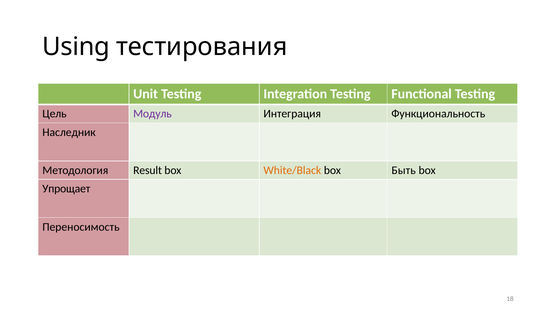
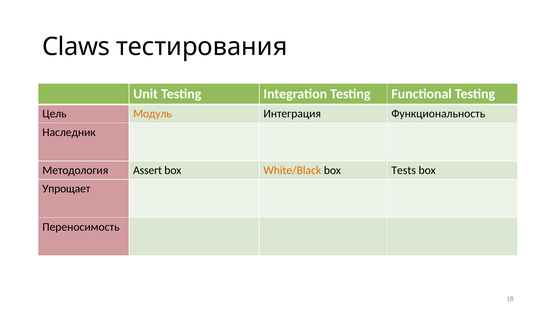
Using: Using -> Claws (76, 47)
Модуль colour: purple -> orange (152, 114)
Result: Result -> Assert (148, 170)
Быть: Быть -> Tests (404, 170)
